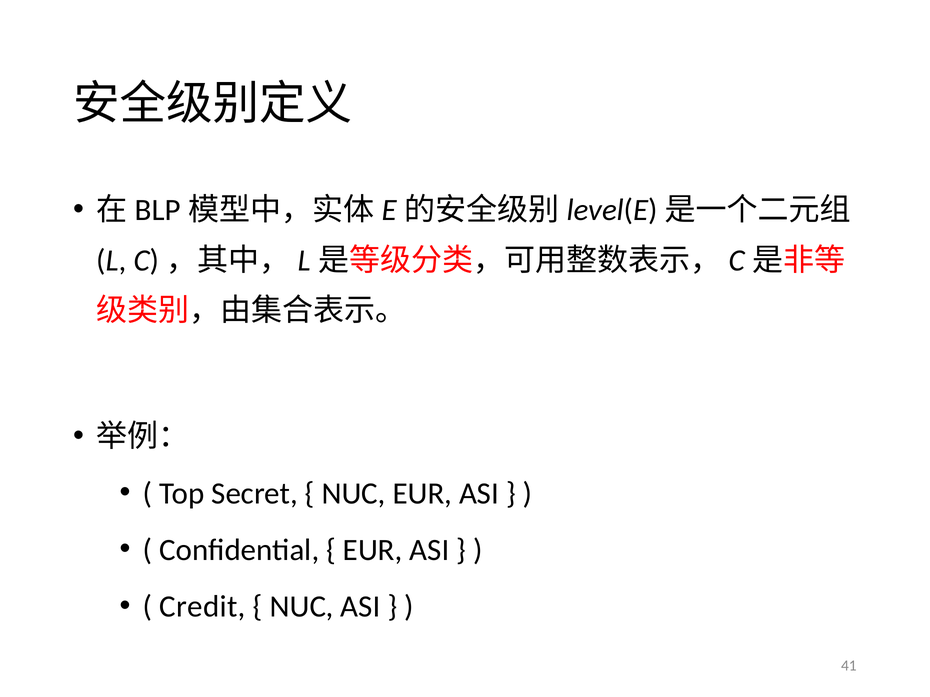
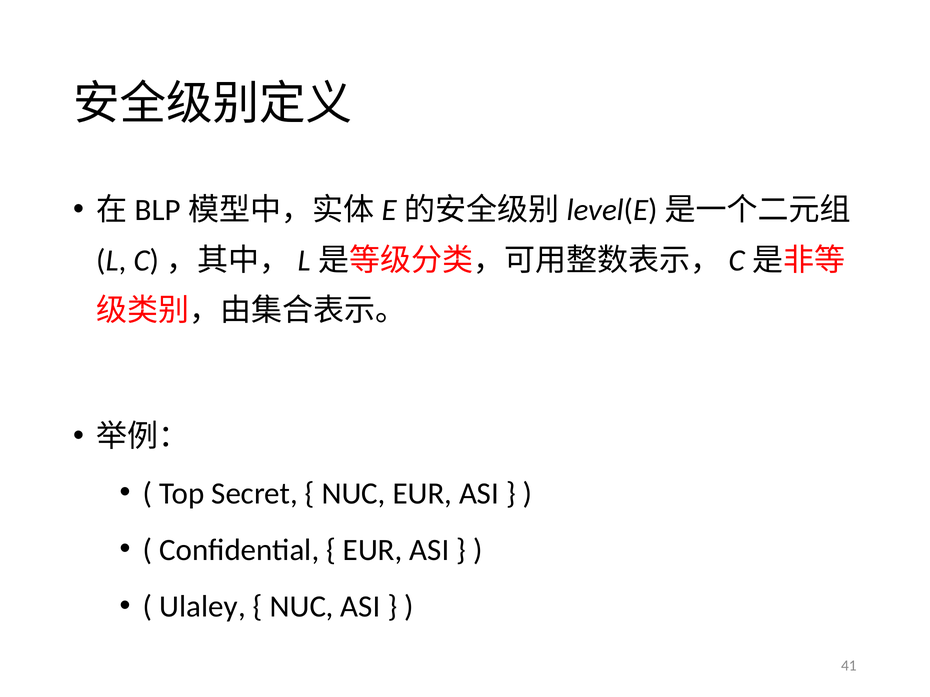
Credit: Credit -> Ulaley (203, 607)
